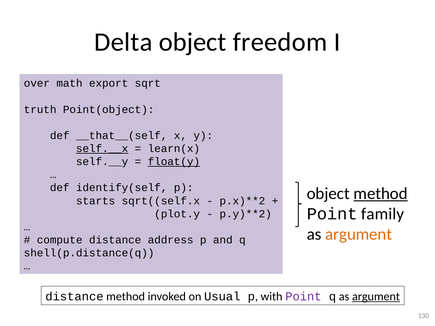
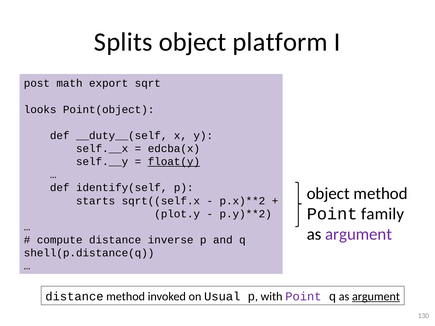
Delta: Delta -> Splits (123, 42)
freedom: freedom -> platform (280, 42)
over: over -> post (37, 83)
truth: truth -> looks (40, 110)
__that__(self: __that__(self -> __duty__(self (122, 136)
self.__x underline: present -> none (102, 149)
learn(x: learn(x -> edcba(x (174, 149)
method underline: present -> none (381, 194)
argument colour: orange -> purple (359, 234)
address: address -> inverse (171, 240)
